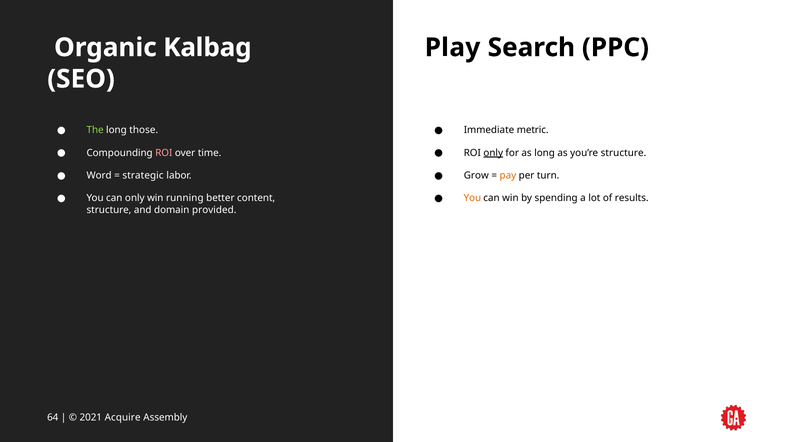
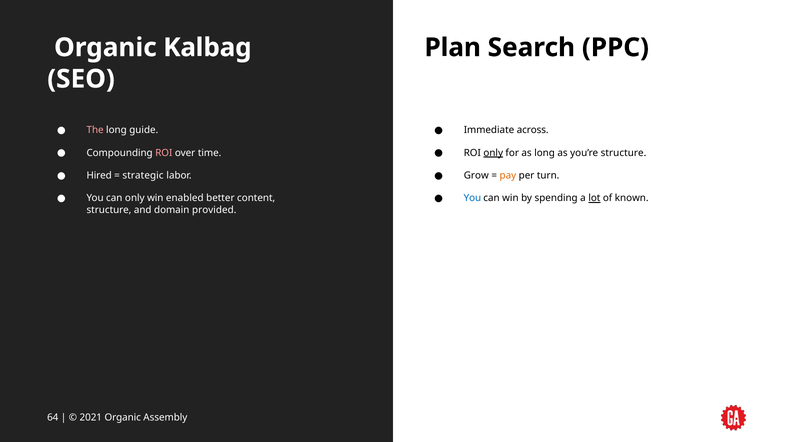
Play: Play -> Plan (453, 48)
The colour: light green -> pink (95, 130)
those: those -> guide (144, 130)
metric: metric -> across (533, 130)
Word: Word -> Hired (99, 176)
running: running -> enabled (185, 198)
You colour: orange -> blue (472, 198)
lot underline: none -> present (594, 198)
results: results -> known (632, 198)
2021 Acquire: Acquire -> Organic (123, 418)
